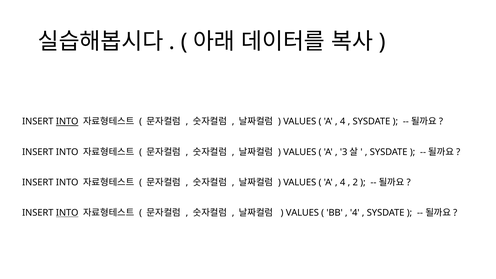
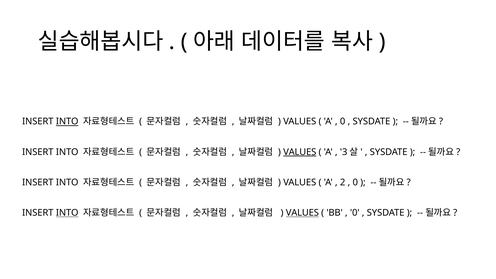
4: 4 -> 0 (343, 122)
VALUES underline: none -> present (300, 152)
4: 4 -> 2 (343, 182)
2: 2 -> 0 (355, 182)
VALUES underline: none -> present (302, 213)
4: 4 -> 0 (355, 213)
